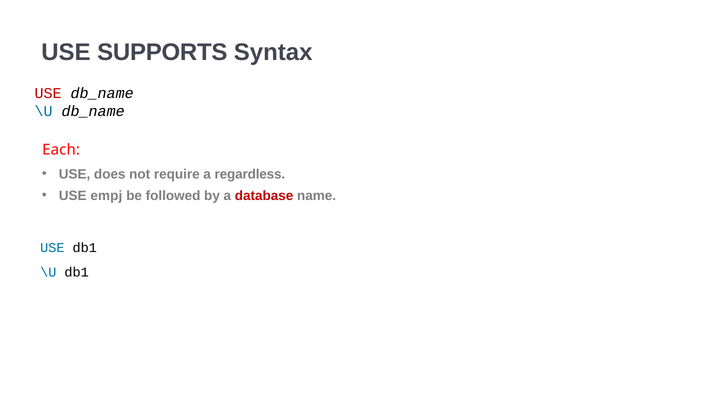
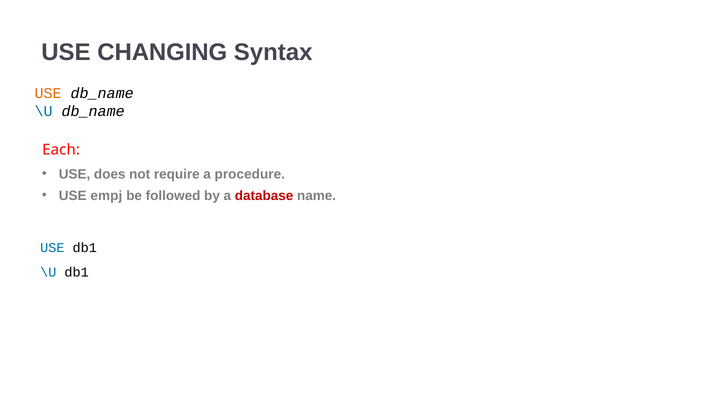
SUPPORTS: SUPPORTS -> CHANGING (162, 52)
USE colour: red -> orange (48, 93)
regardless: regardless -> procedure (250, 174)
